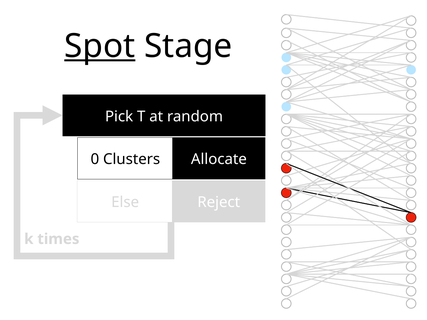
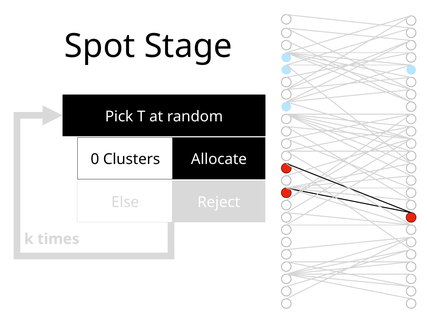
Spot underline: present -> none (100, 46)
